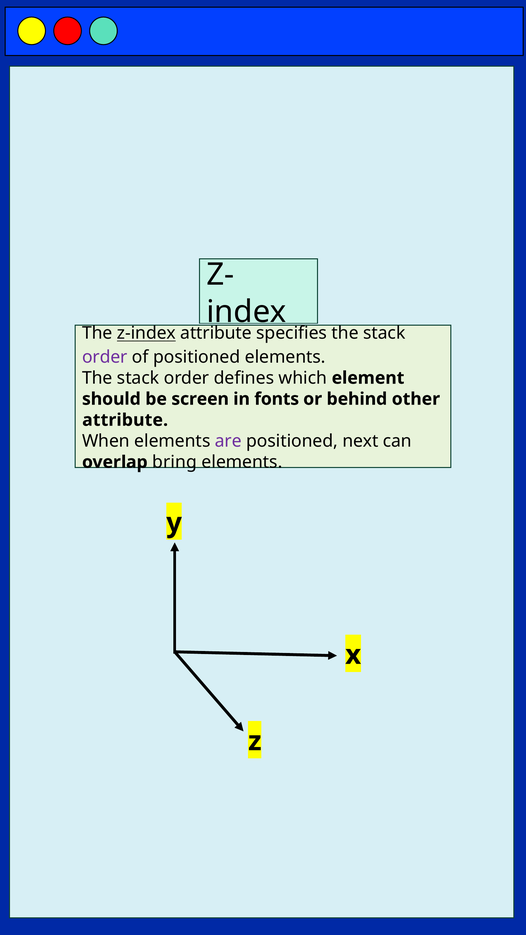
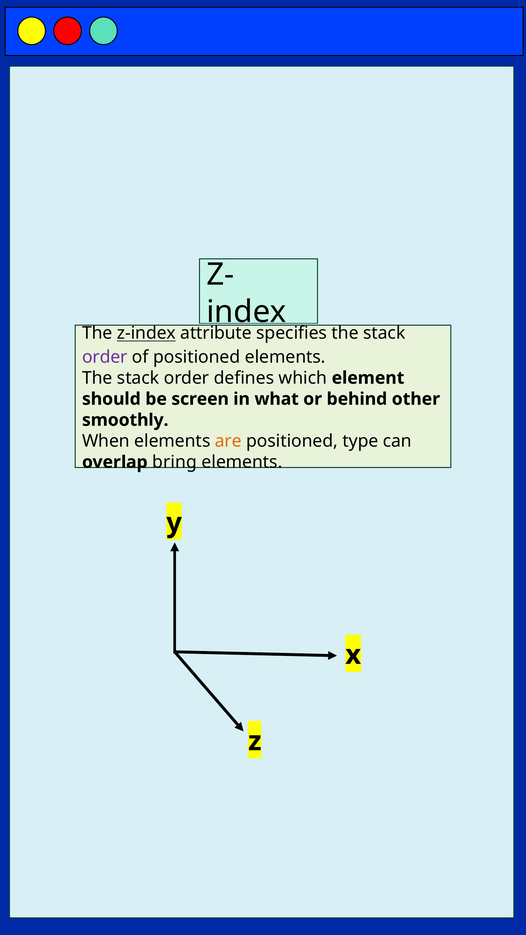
fonts: fonts -> what (277, 399)
attribute: attribute -> smoothly (125, 420)
are colour: purple -> orange (228, 441)
next: next -> type (360, 441)
